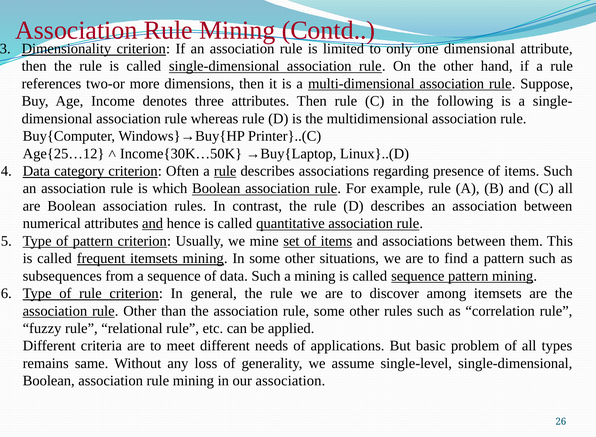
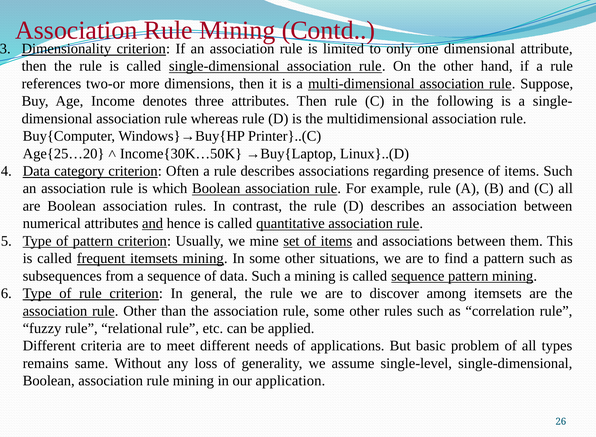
Age{25…12: Age{25…12 -> Age{25…20 (64, 153)
rule underline: present -> none (225, 171)
our association: association -> application (290, 380)
